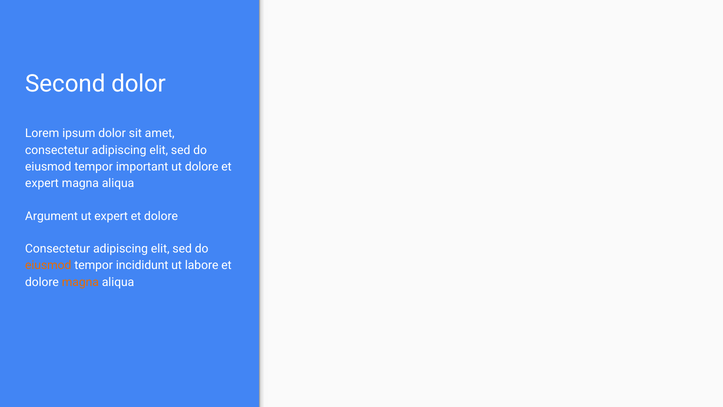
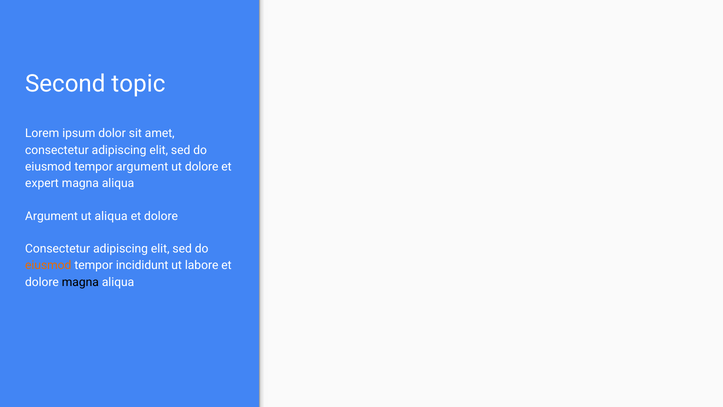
Second dolor: dolor -> topic (138, 84)
tempor important: important -> argument (142, 167)
ut expert: expert -> aliqua (111, 216)
magna colour: orange -> black (80, 282)
